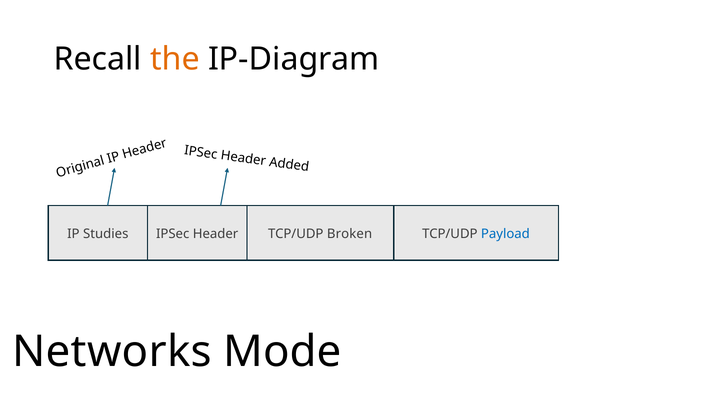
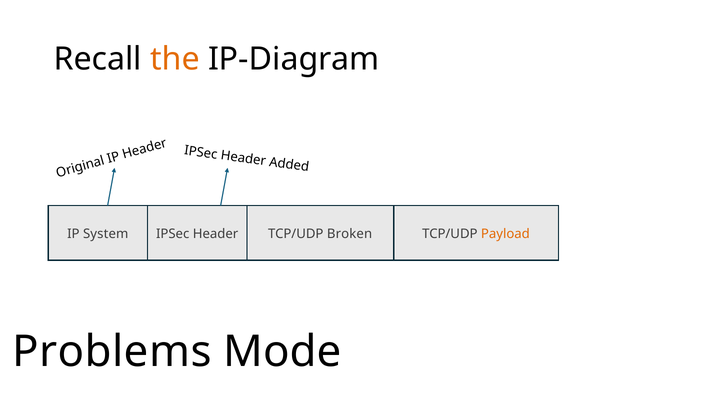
Studies: Studies -> System (106, 234)
Payload colour: blue -> orange (505, 234)
Networks: Networks -> Problems (112, 352)
